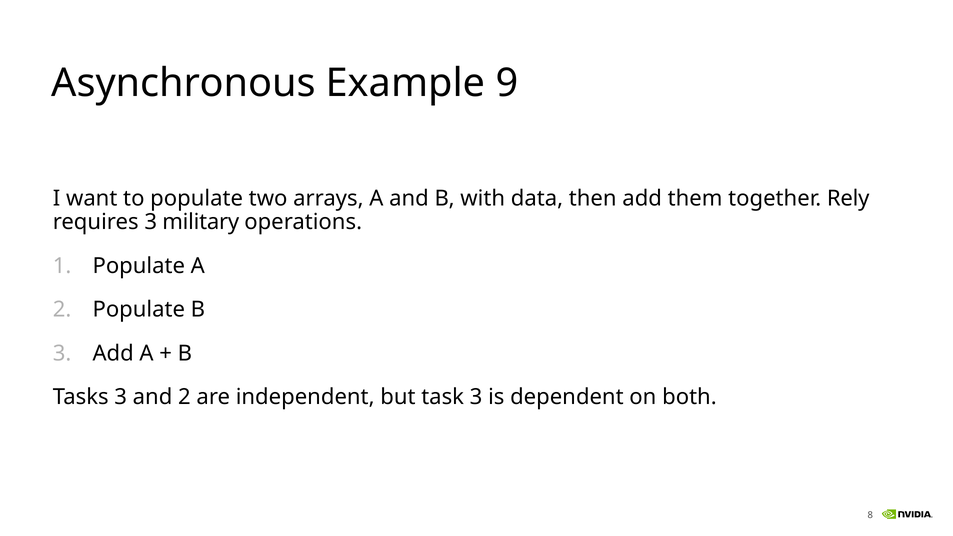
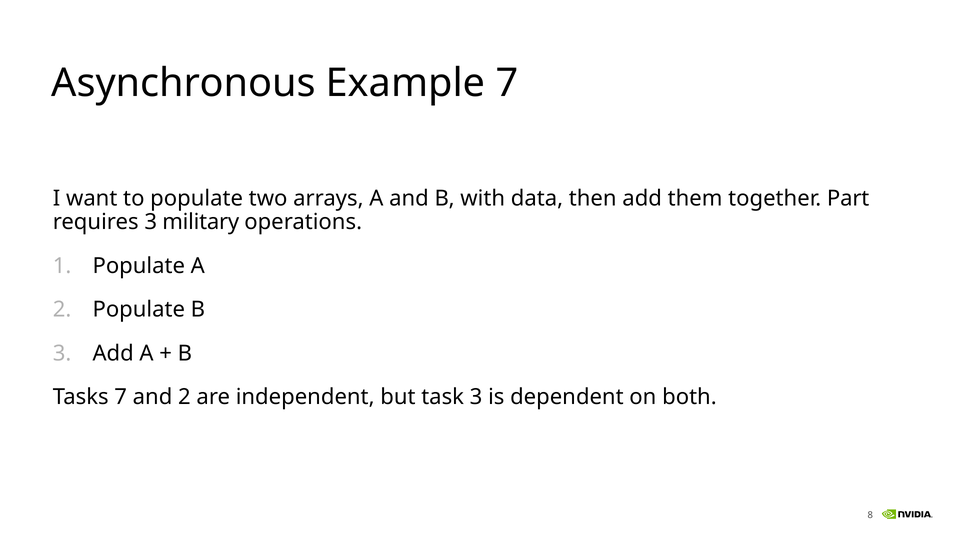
Example 9: 9 -> 7 (507, 83)
Rely: Rely -> Part (848, 198)
Tasks 3: 3 -> 7 (121, 397)
